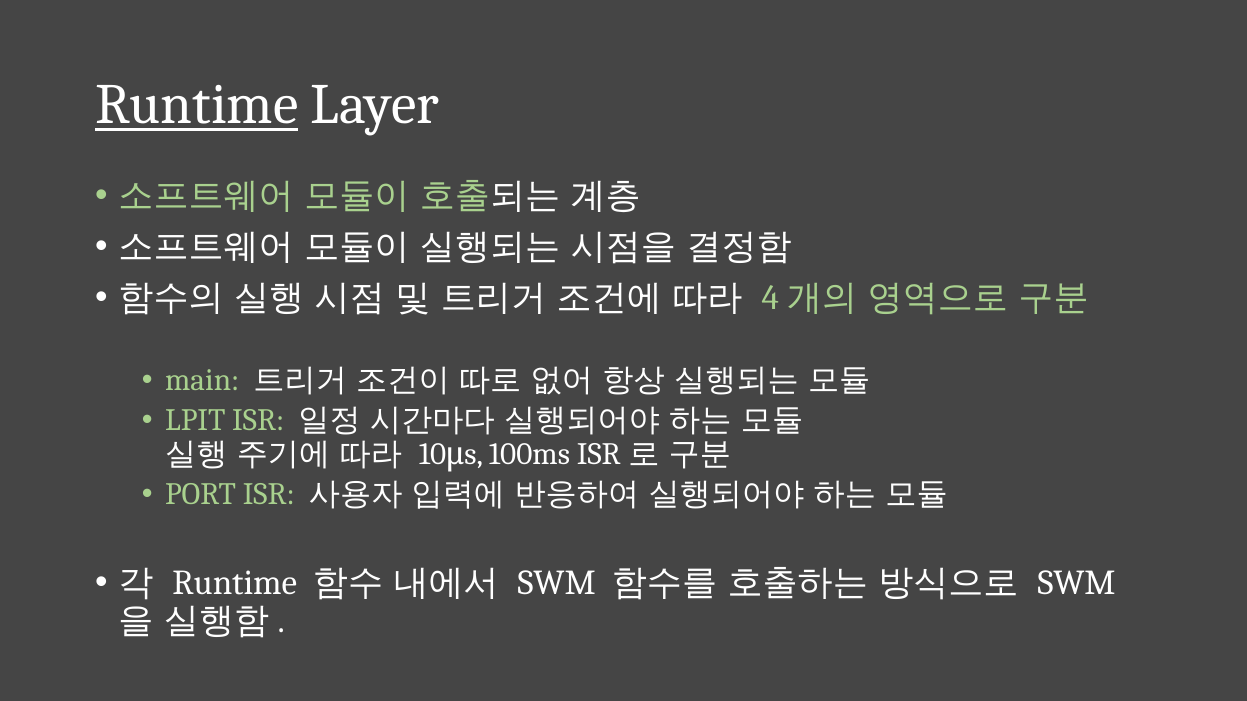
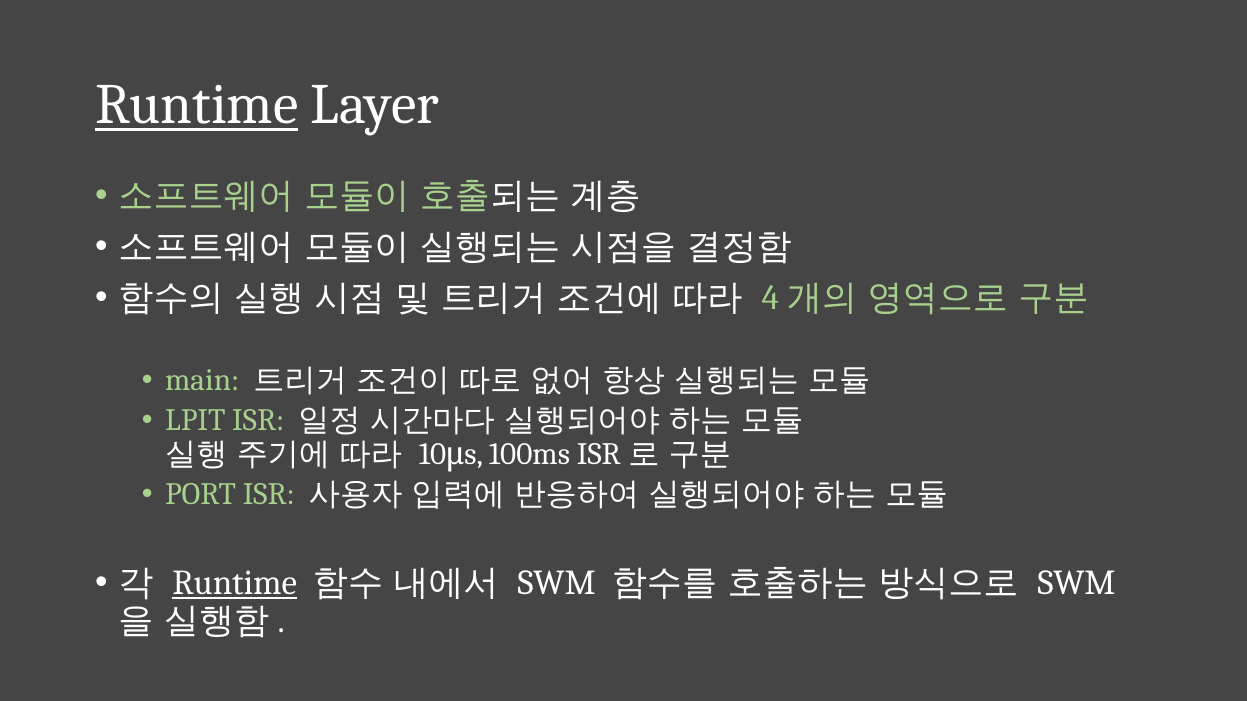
Runtime underline: none -> present (235, 583)
